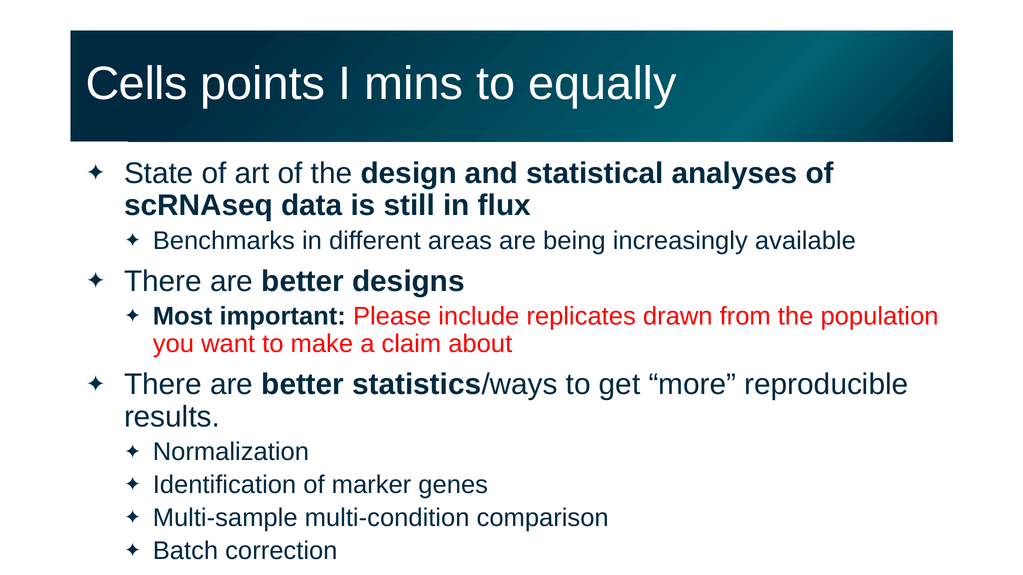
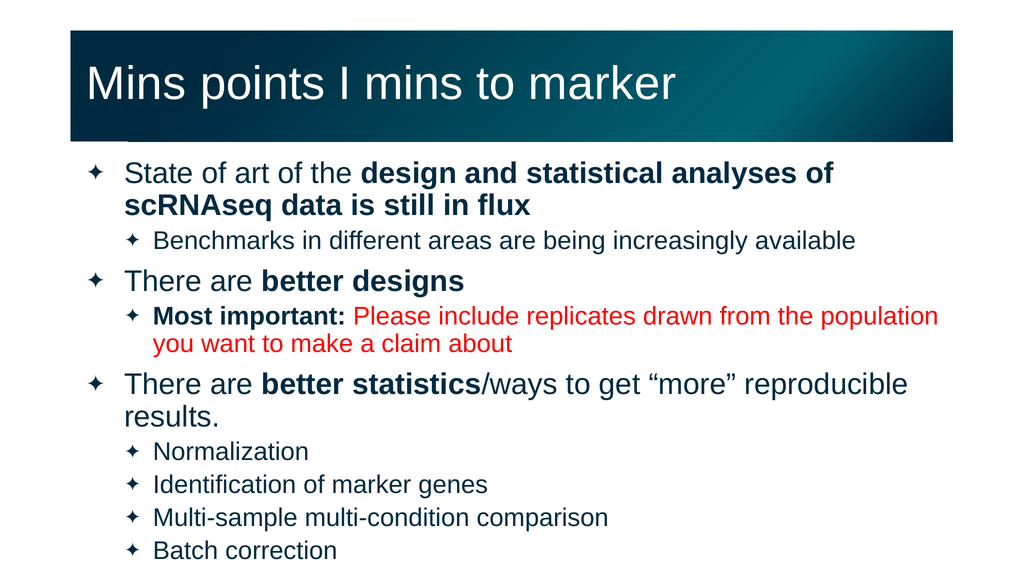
Cells: Cells -> Mins (136, 84)
to equally: equally -> marker (602, 84)
